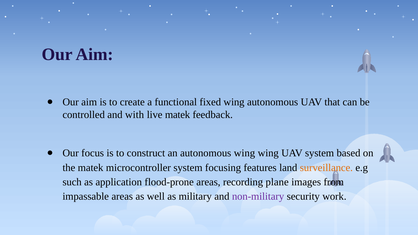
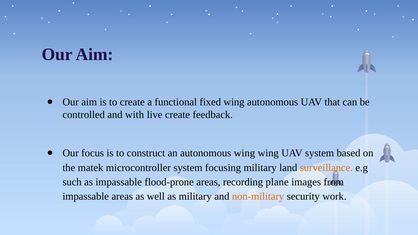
live matek: matek -> create (178, 115)
focusing features: features -> military (260, 168)
as application: application -> impassable (119, 182)
non-military colour: purple -> orange (258, 197)
